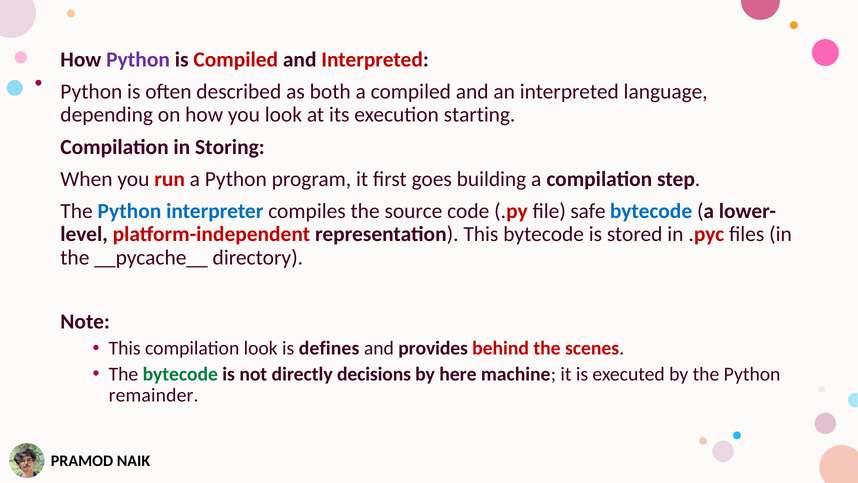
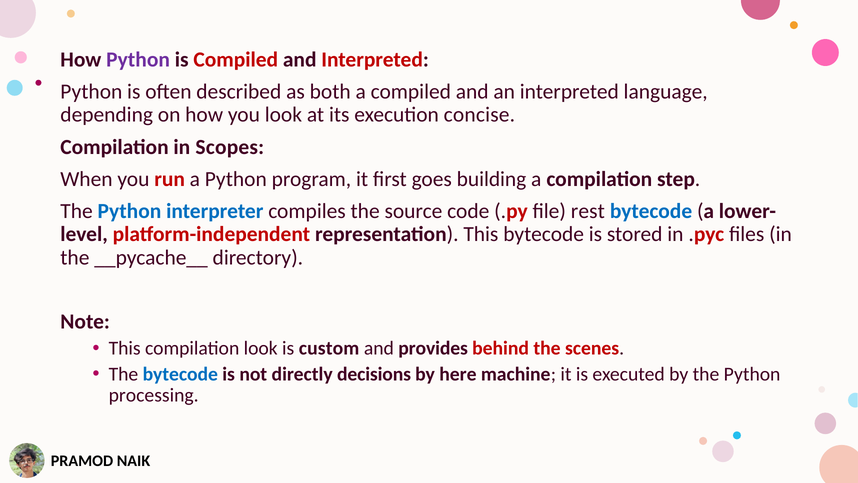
starting: starting -> concise (479, 115)
Storing: Storing -> Scopes (230, 147)
safe: safe -> rest (588, 211)
defines: defines -> custom (329, 348)
bytecode colour: green -> blue (180, 374)
remainder: remainder -> processing (154, 395)
